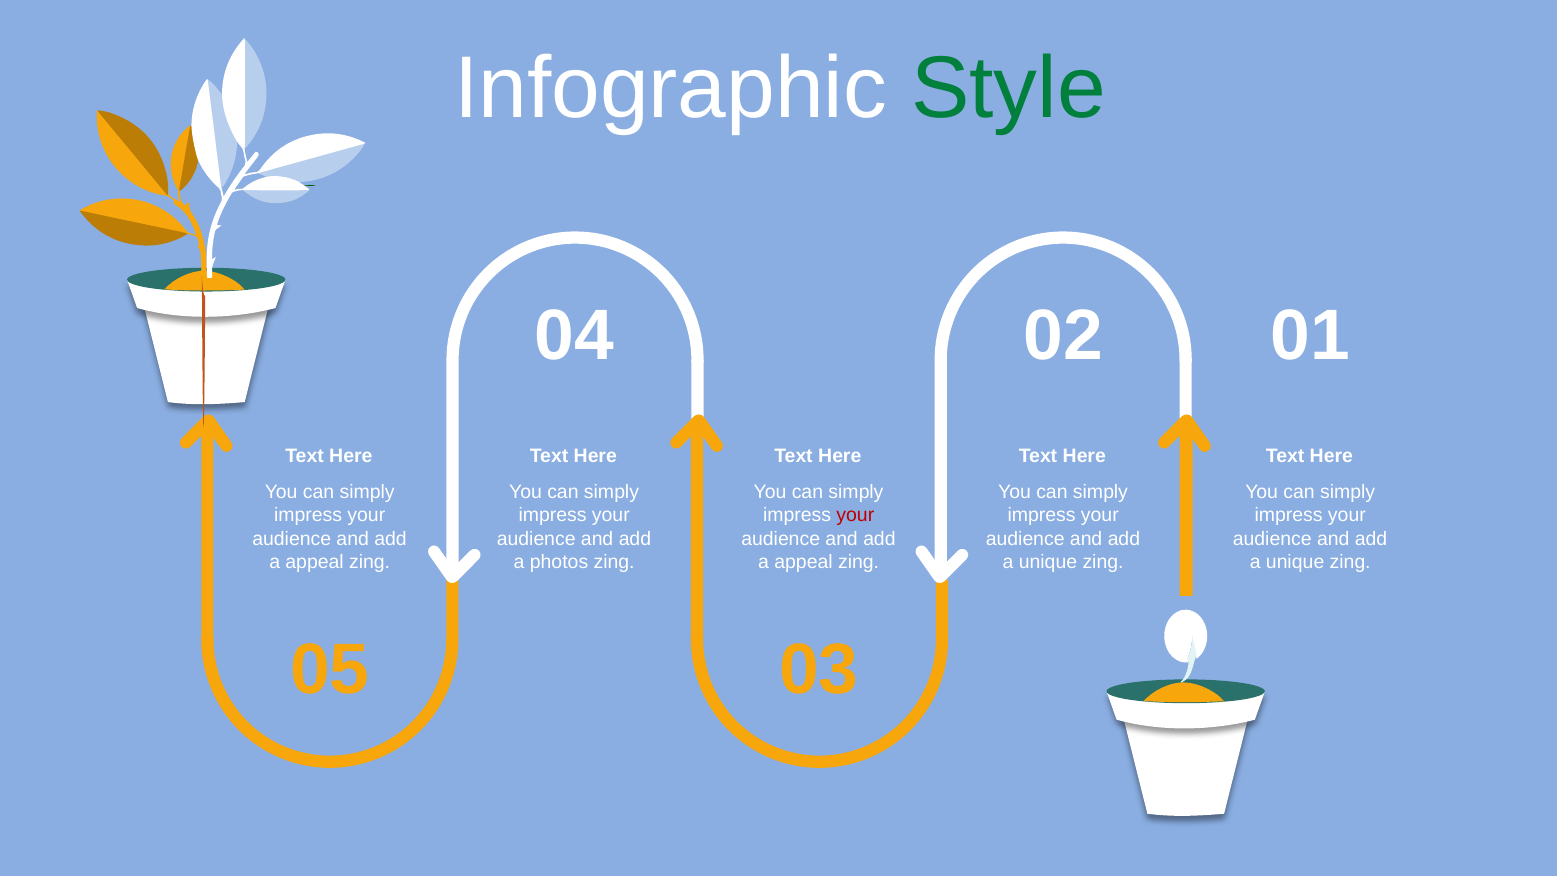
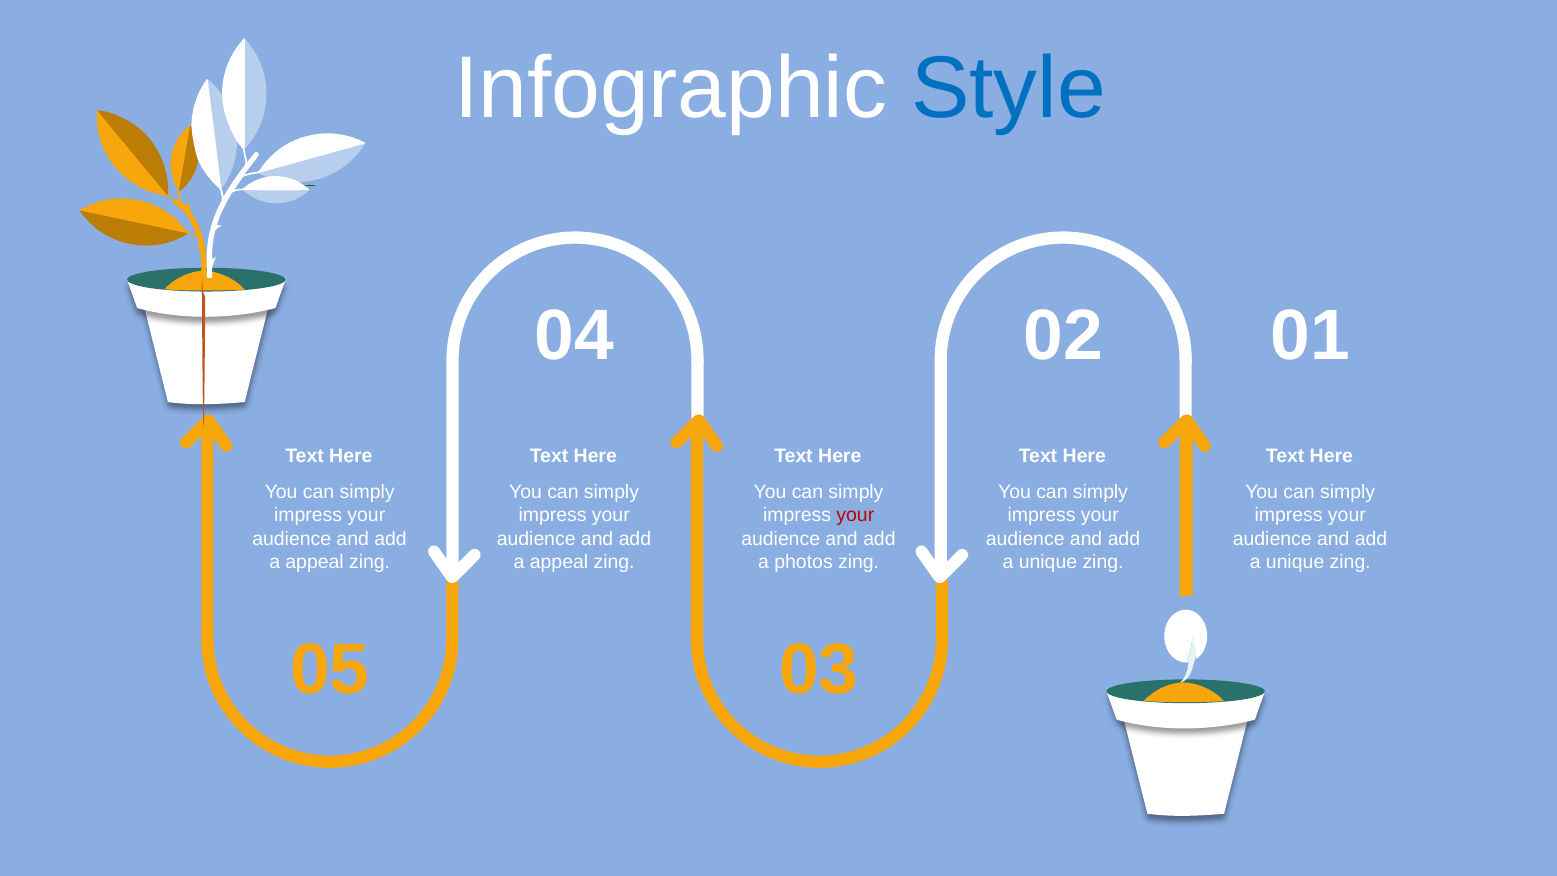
Style colour: green -> blue (1009, 89)
photos: photos -> appeal (559, 562)
appeal: appeal -> photos (804, 562)
